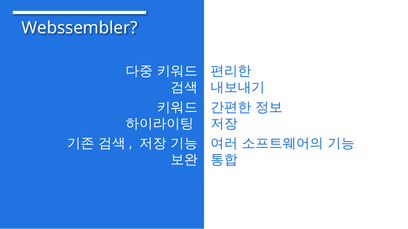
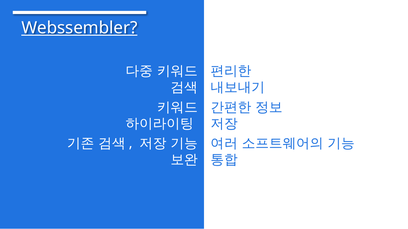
Webssembler underline: none -> present (79, 28)
